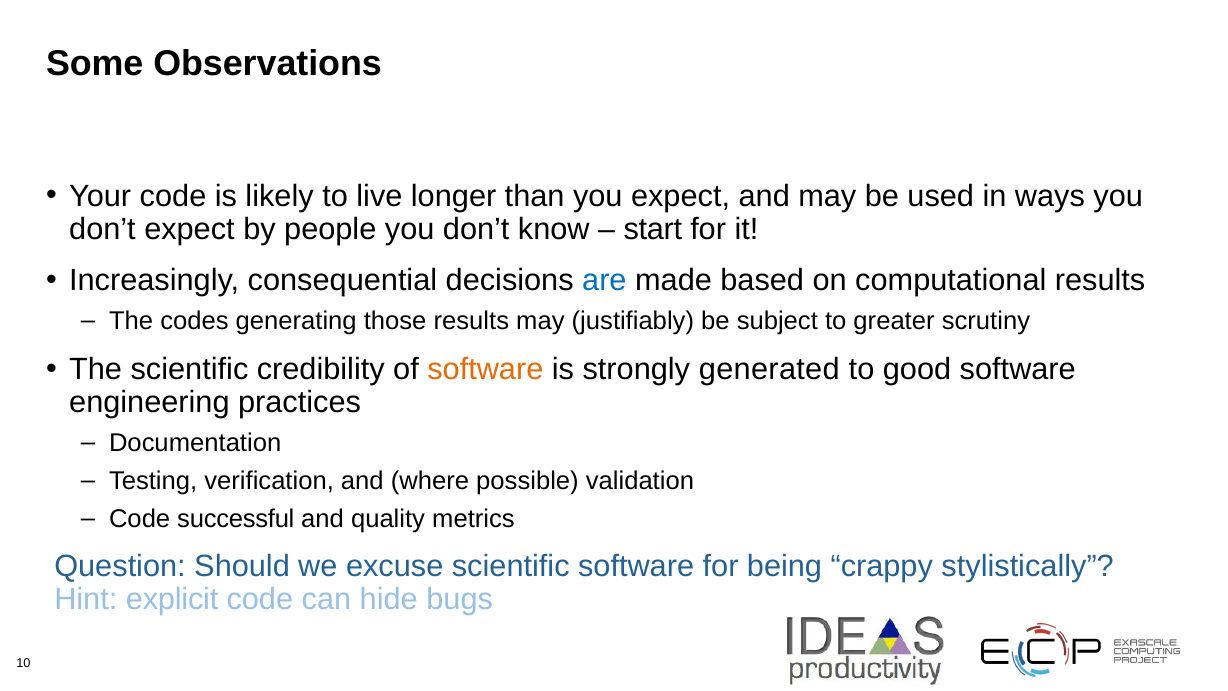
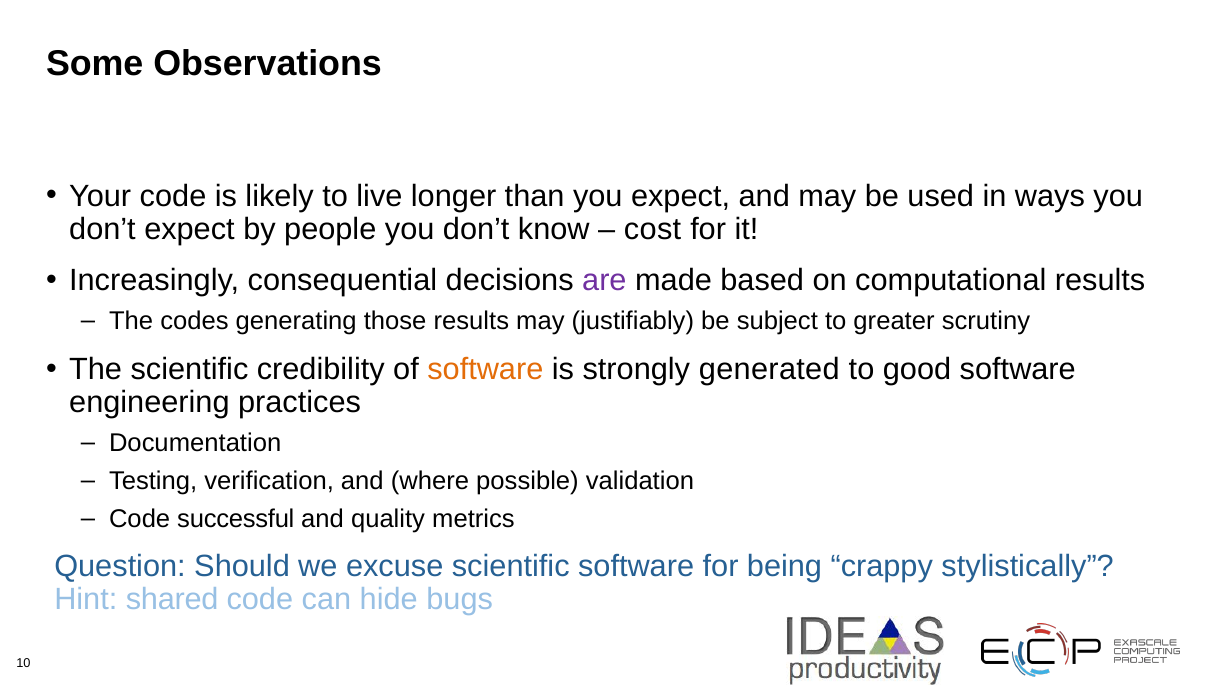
start: start -> cost (653, 229)
are colour: blue -> purple (604, 280)
explicit: explicit -> shared (172, 599)
